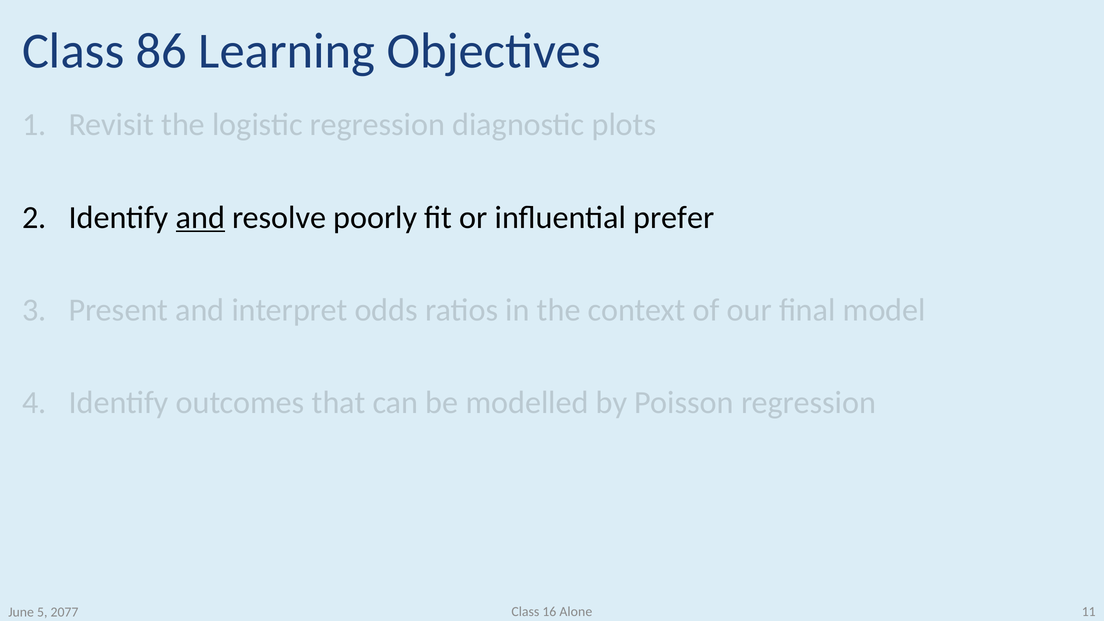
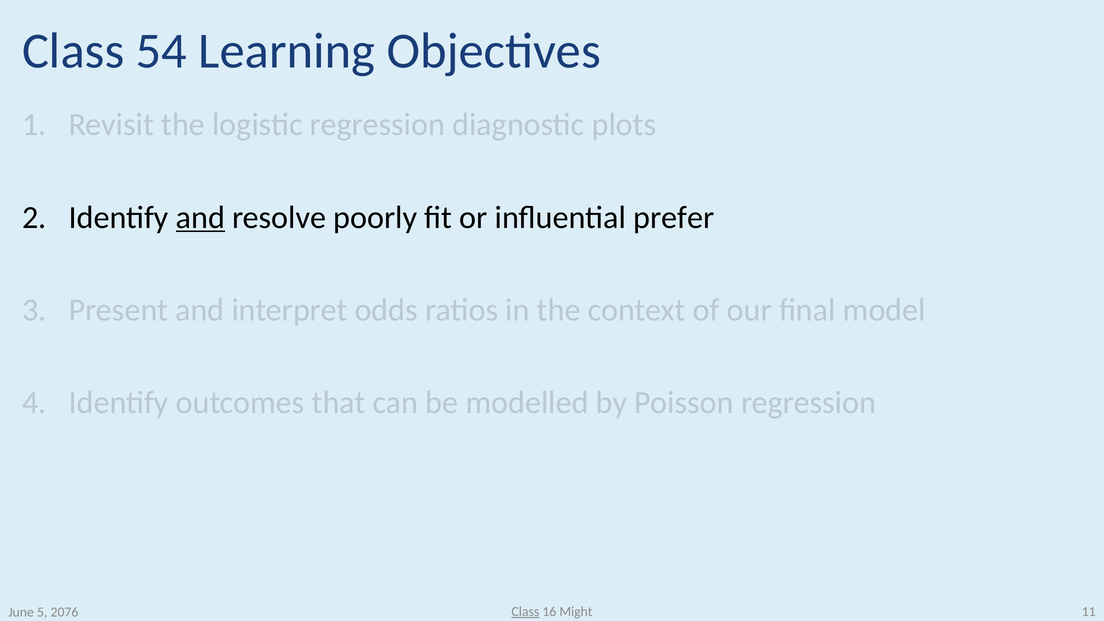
86: 86 -> 54 (161, 51)
Class underline: none -> present (525, 612)
Alone: Alone -> Might (576, 612)
2077: 2077 -> 2076 (64, 612)
